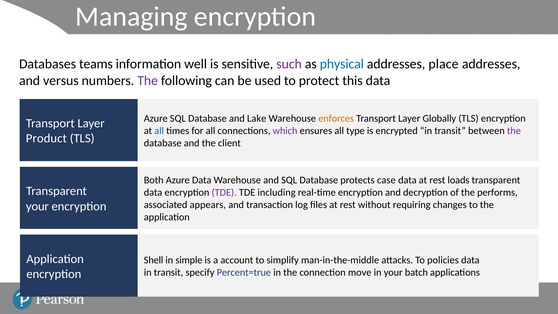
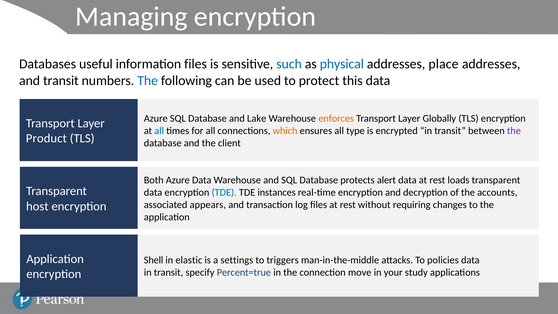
teams: teams -> useful (96, 64)
information well: well -> files (196, 64)
such colour: purple -> blue (289, 64)
and versus: versus -> transit (61, 80)
The colour: purple -> blue (148, 80)
which colour: purple -> orange (285, 131)
case: case -> alert (386, 180)
TDE colour: purple -> blue (224, 192)
including: including -> instances (277, 192)
performs: performs -> accounts (497, 192)
your: your -> host (37, 206)
simple: simple -> elastic (189, 260)
account: account -> settings (237, 260)
simplify: simplify -> triggers (283, 260)
batch: batch -> study (416, 272)
